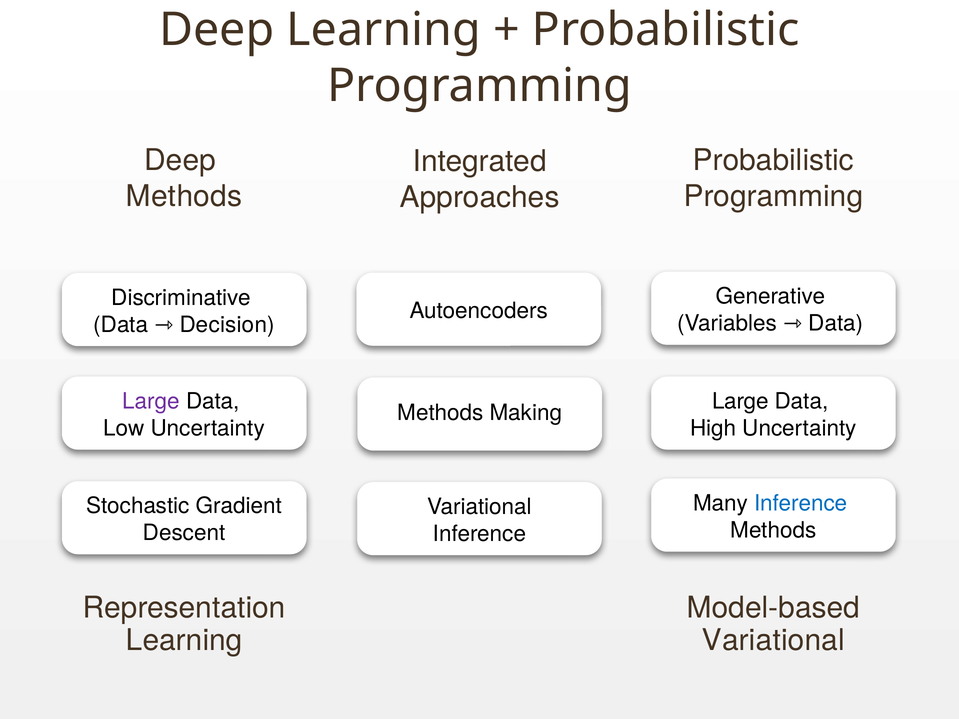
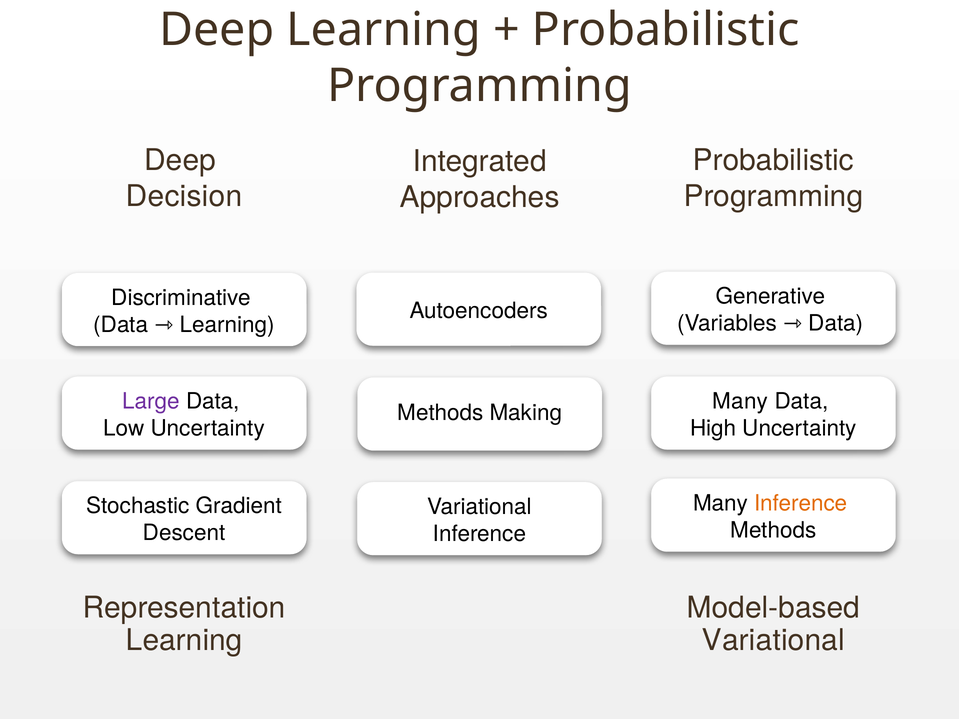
Methods: Methods -> Decision (184, 196)
Data Decision: Decision -> Learning (227, 325)
Large: Large -> Many (740, 401)
Inference colour: blue -> orange (801, 503)
